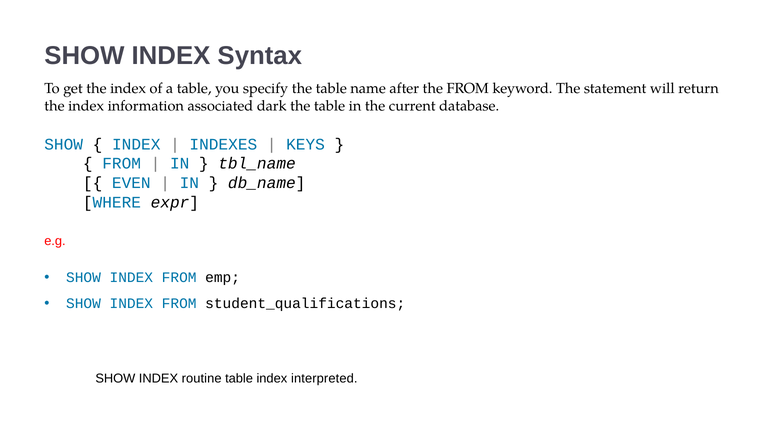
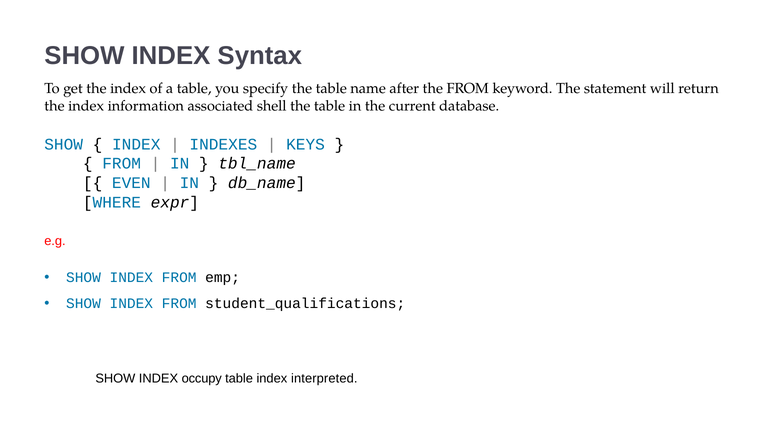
dark: dark -> shell (272, 106)
routine: routine -> occupy (202, 378)
